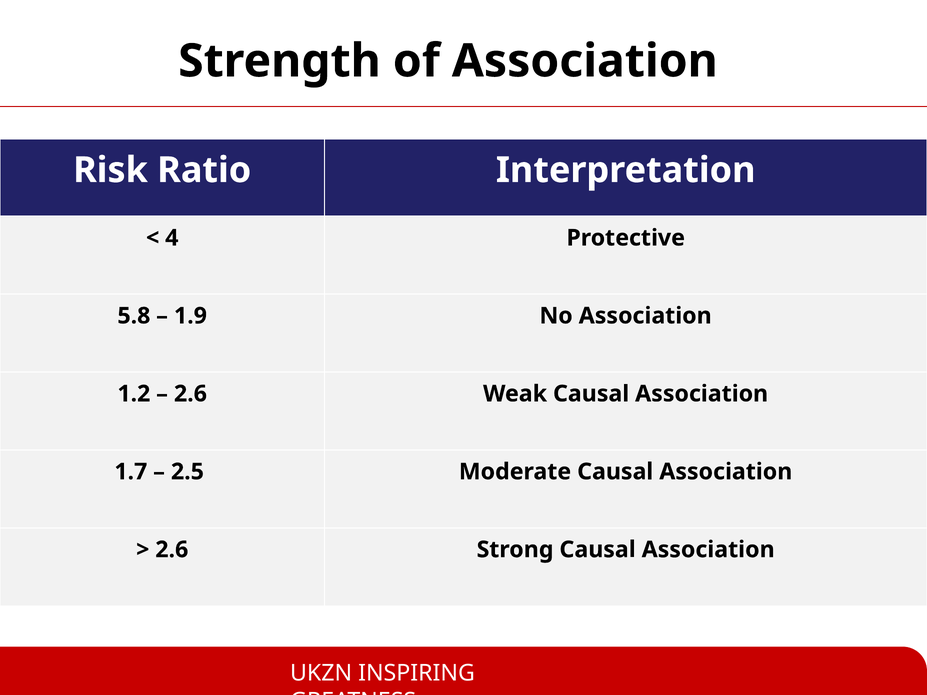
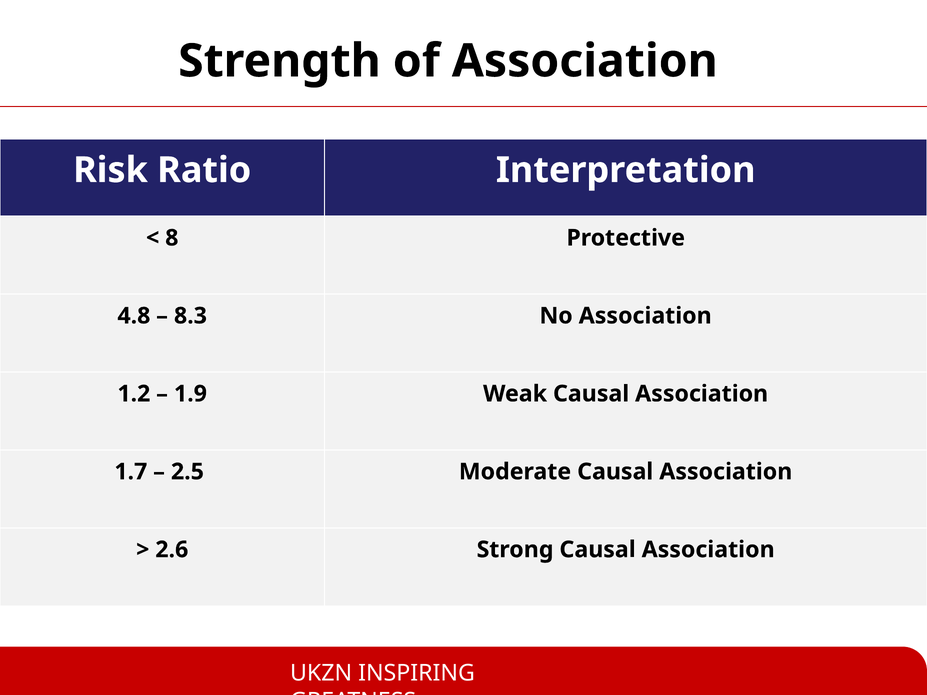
4: 4 -> 8 (172, 238)
5.8: 5.8 -> 4.8 (134, 316)
1.9: 1.9 -> 8.3 (190, 316)
2.6: 2.6 -> 1.9 (190, 394)
